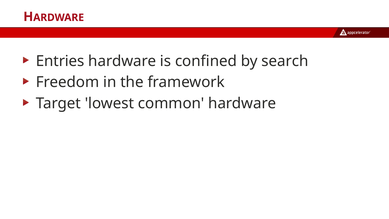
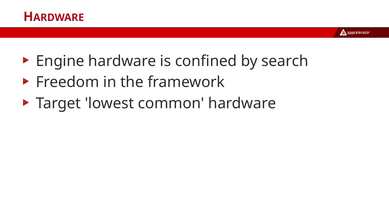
Entries: Entries -> Engine (60, 61)
